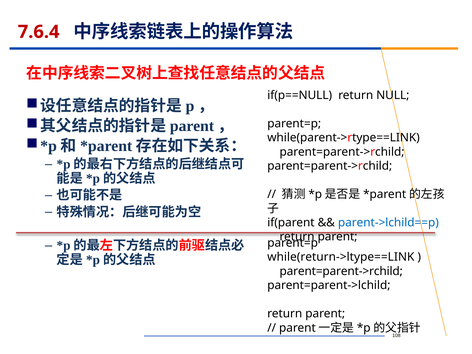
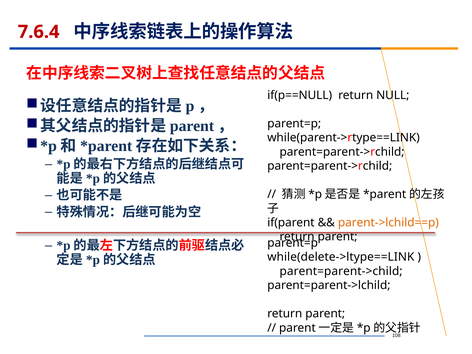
parent->lchild==p colour: blue -> orange (388, 223)
while(return->ltype==LINK: while(return->ltype==LINK -> while(delete->ltype==LINK (341, 257)
parent=parent->rchild: parent=parent->rchild -> parent=parent->child (341, 271)
